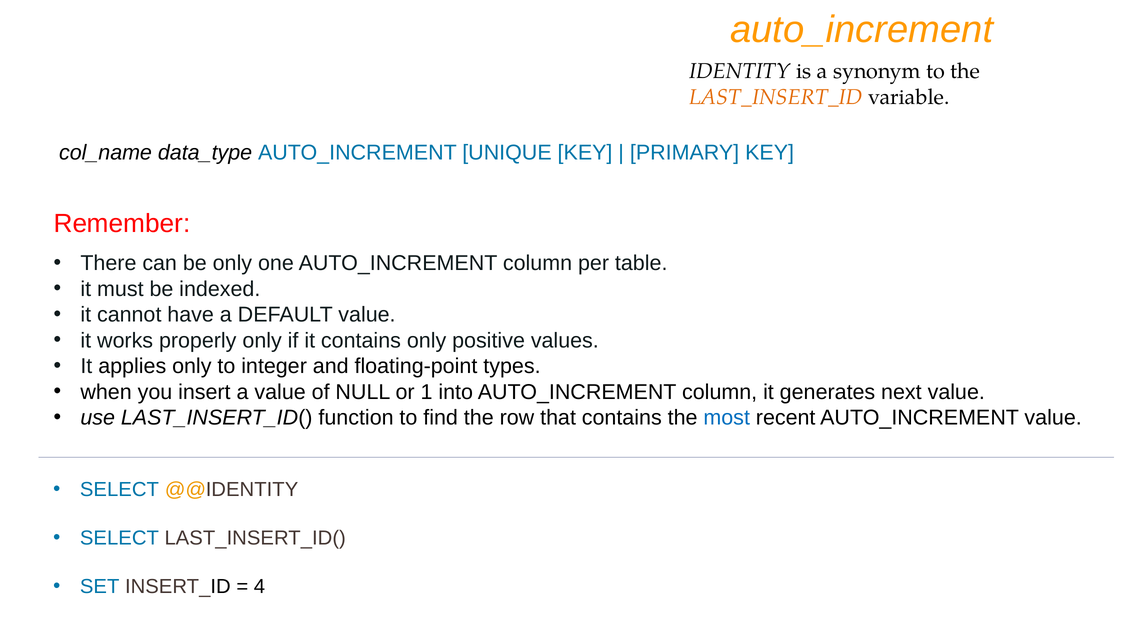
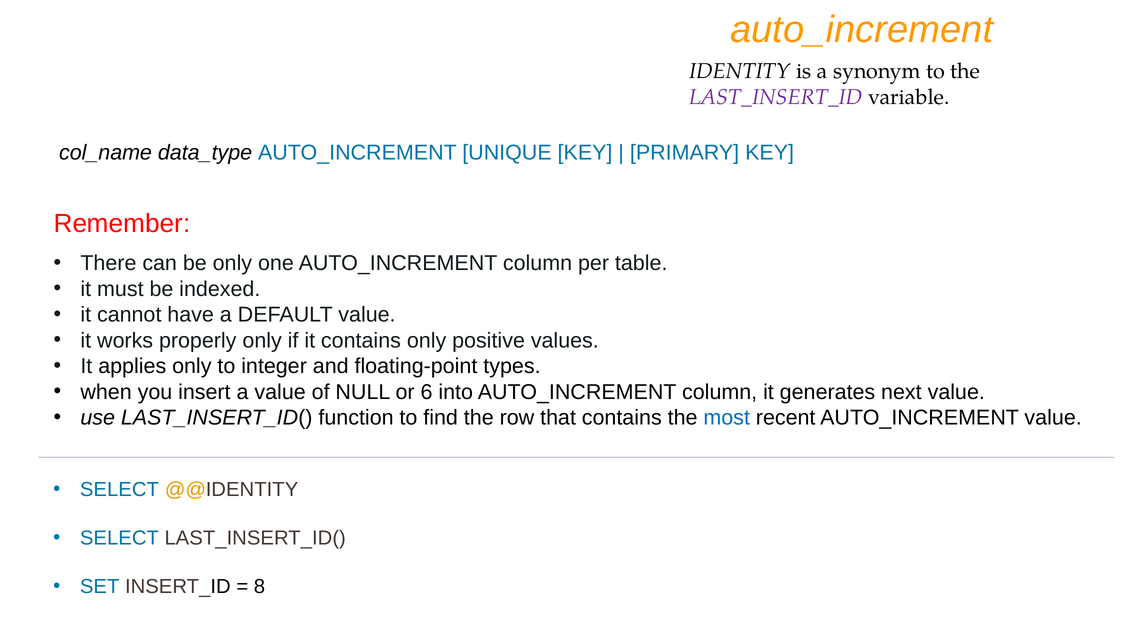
LAST_INSERT_ID colour: orange -> purple (776, 97)
1: 1 -> 6 (427, 392)
4: 4 -> 8 (259, 587)
